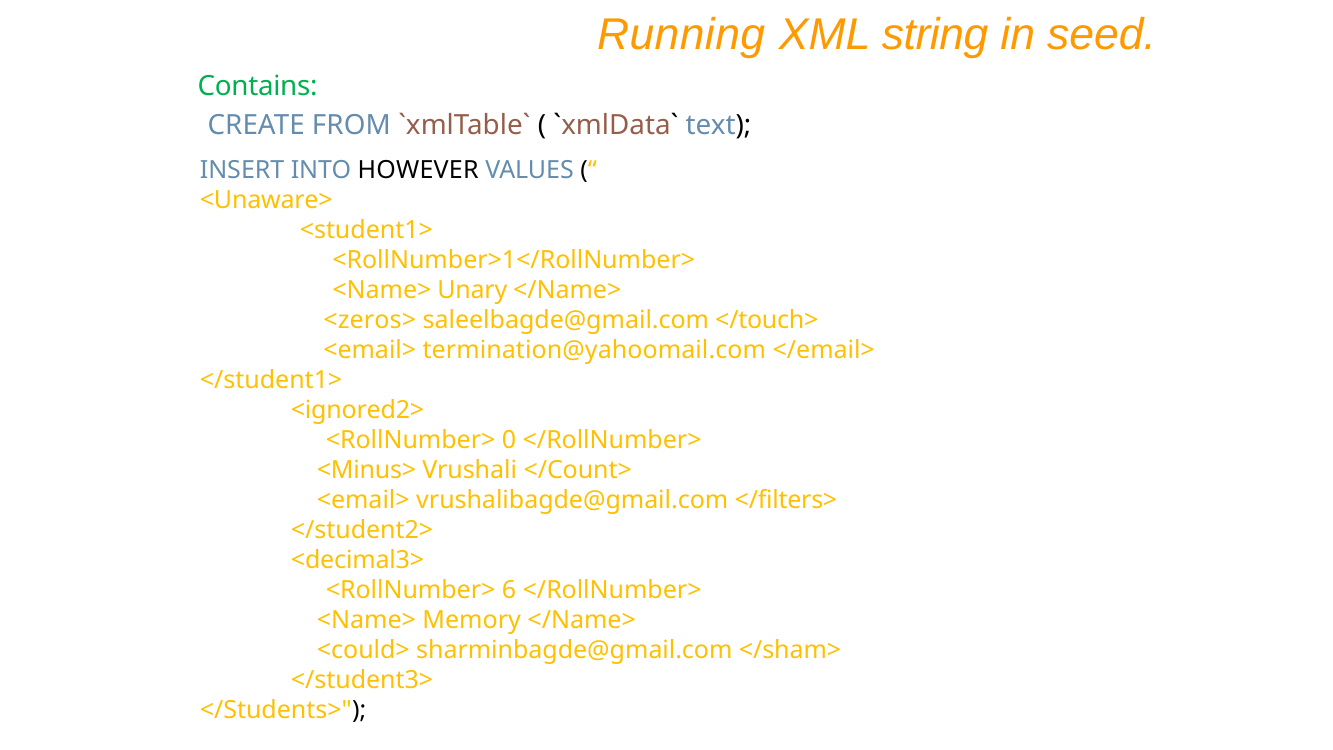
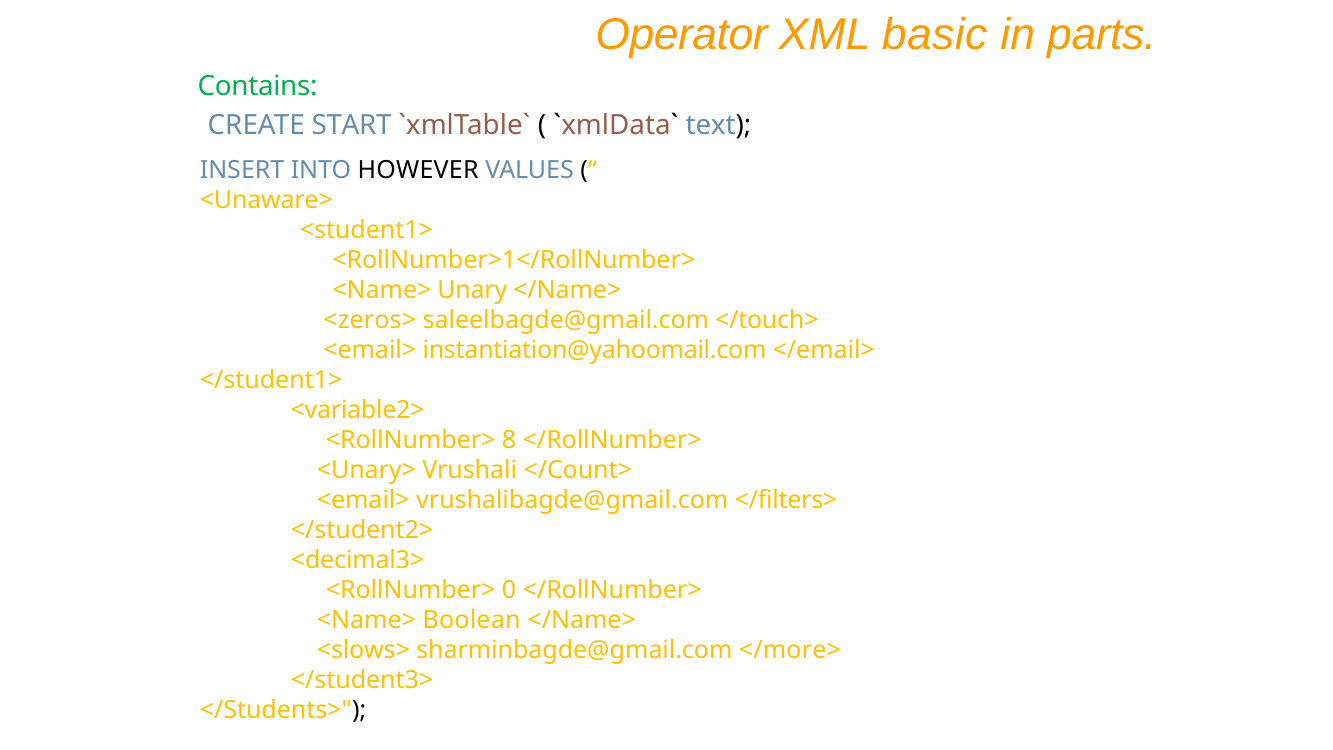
Running: Running -> Operator (682, 35)
string: string -> basic (935, 35)
seed: seed -> parts (1102, 35)
FROM: FROM -> START (352, 125)
termination@yahoomail.com: termination@yahoomail.com -> instantiation@yahoomail.com (594, 350)
<ignored2>: <ignored2> -> <variable2> (358, 410)
0: 0 -> 8 (509, 440)
<Minus>: <Minus> -> <Unary> (366, 470)
6: 6 -> 0 (509, 590)
Memory: Memory -> Boolean (472, 620)
<could>: <could> -> <slows> (363, 650)
</sham>: </sham> -> </more> (790, 650)
